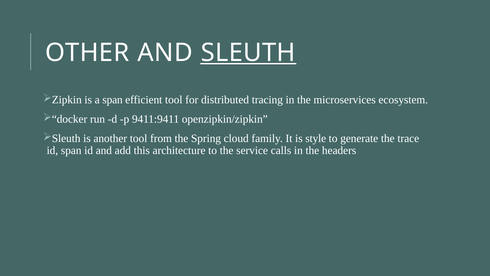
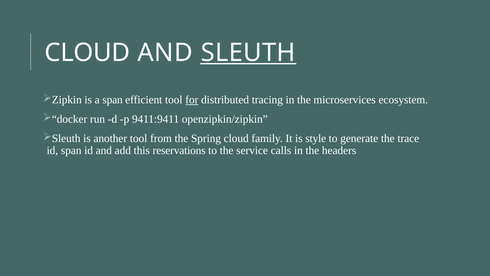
OTHER: OTHER -> CLOUD (87, 53)
for underline: none -> present (192, 100)
architecture: architecture -> reservations (179, 150)
